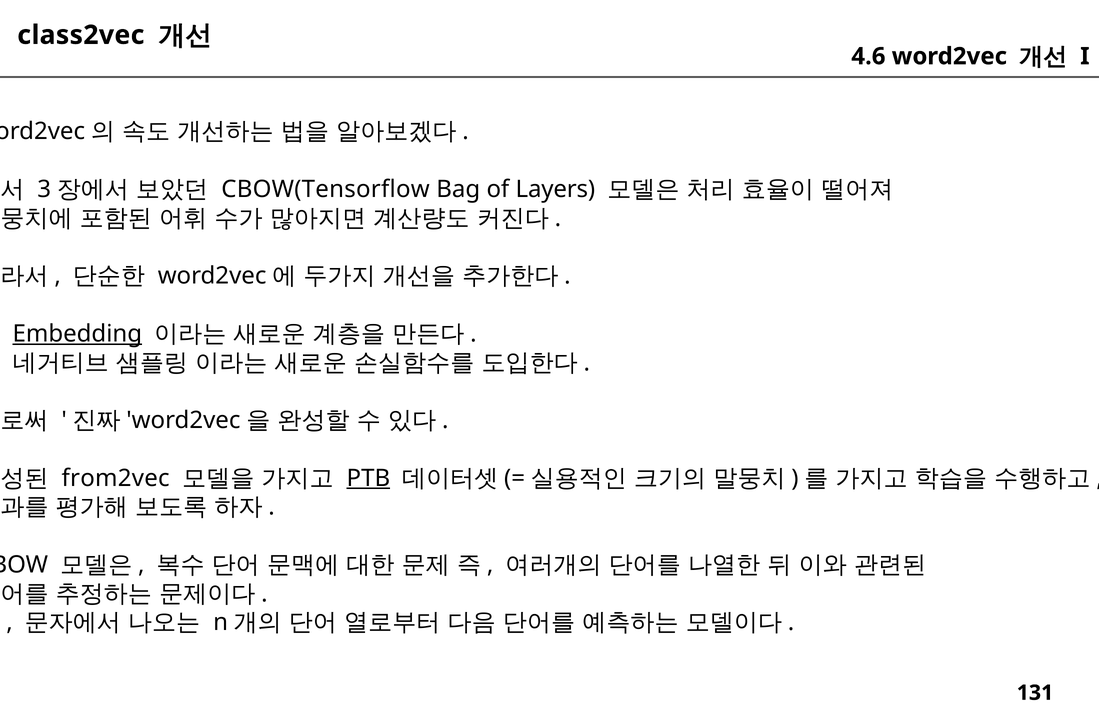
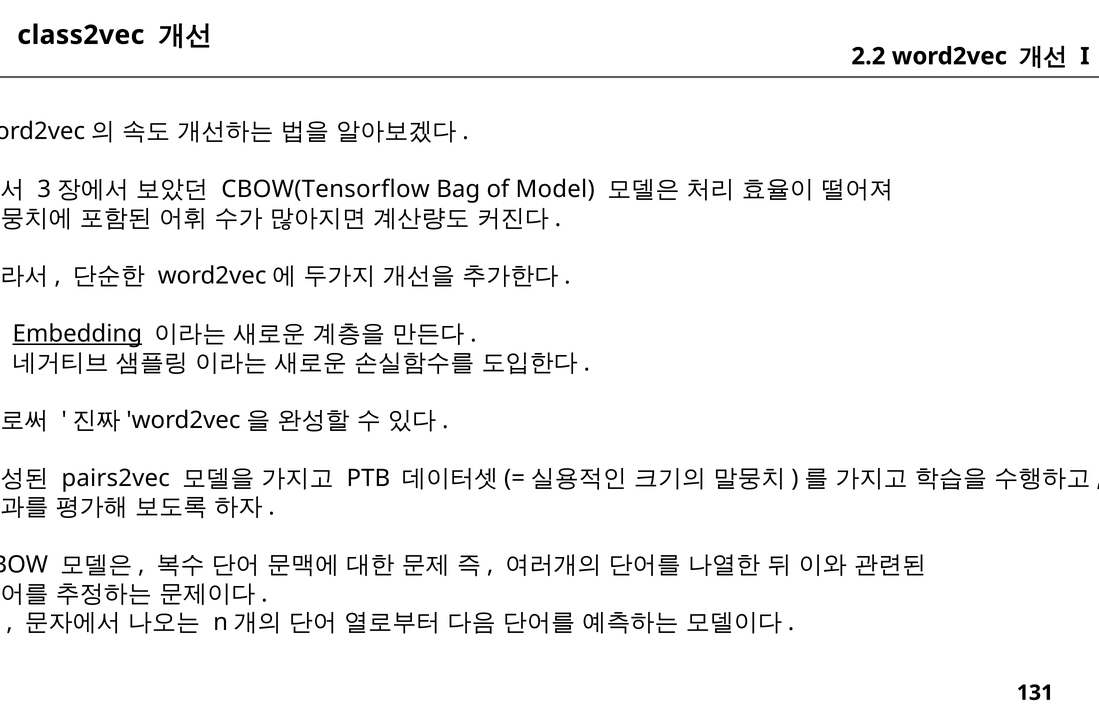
4.6: 4.6 -> 2.2 (868, 56)
Layers: Layers -> Model (555, 189)
from2vec: from2vec -> pairs2vec (116, 478)
PTB underline: present -> none (368, 478)
